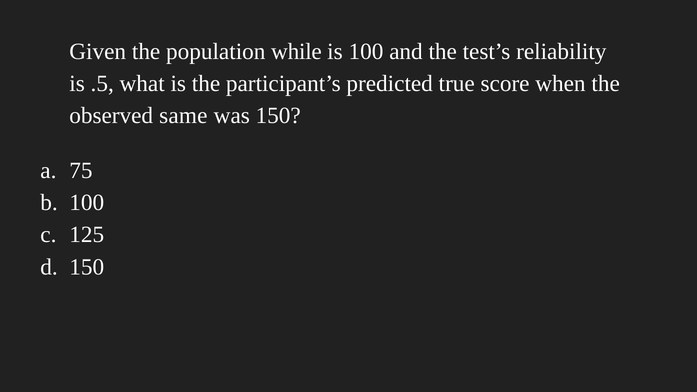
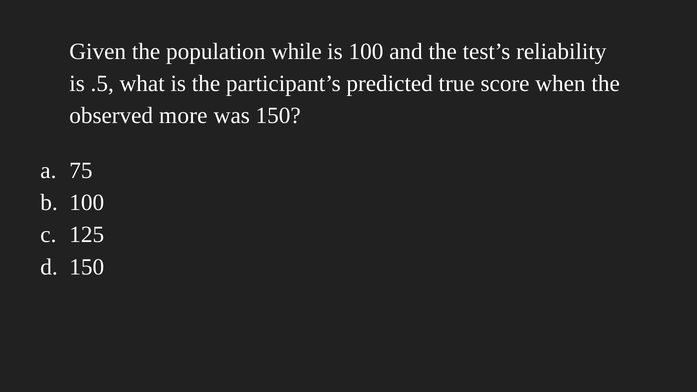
same: same -> more (183, 115)
